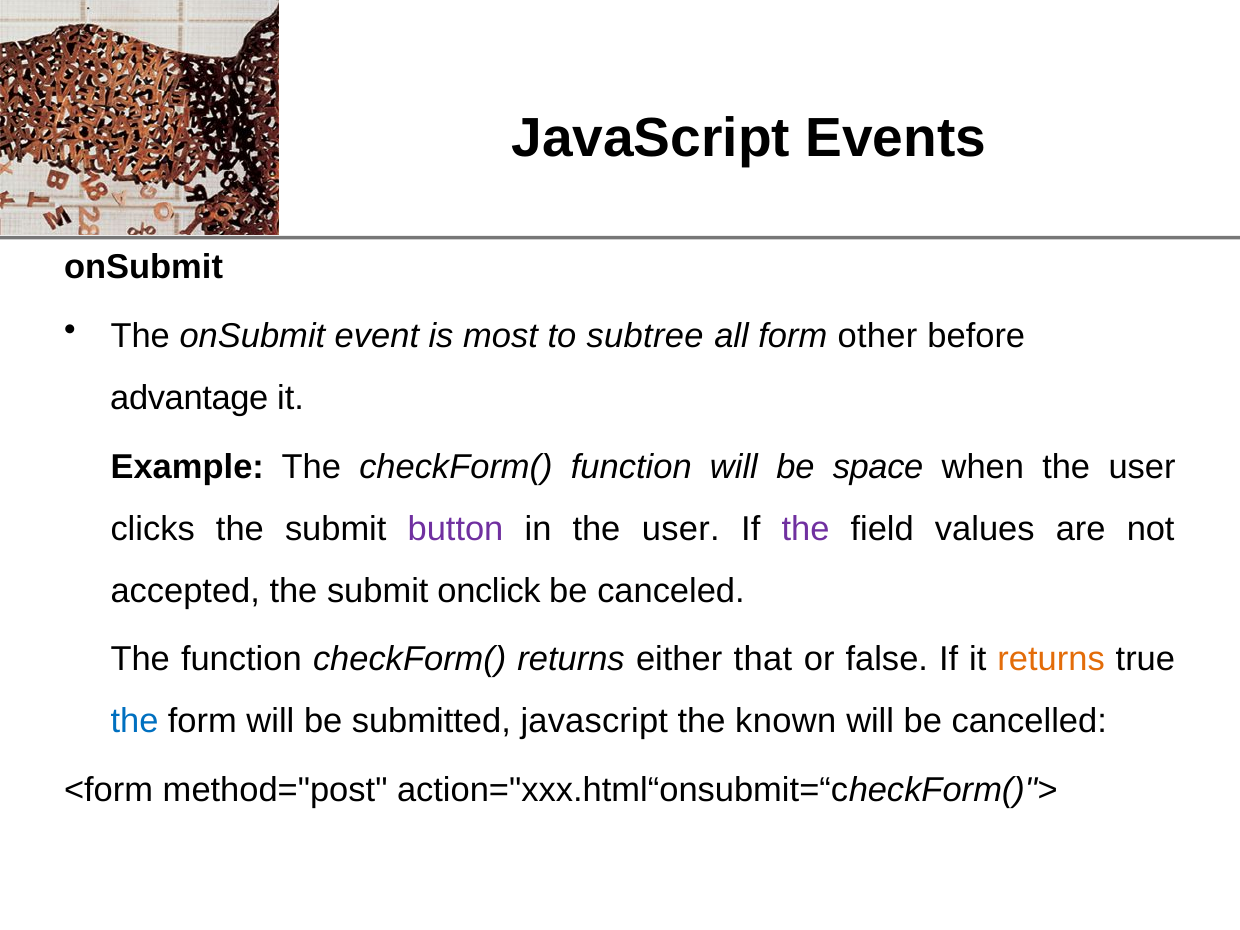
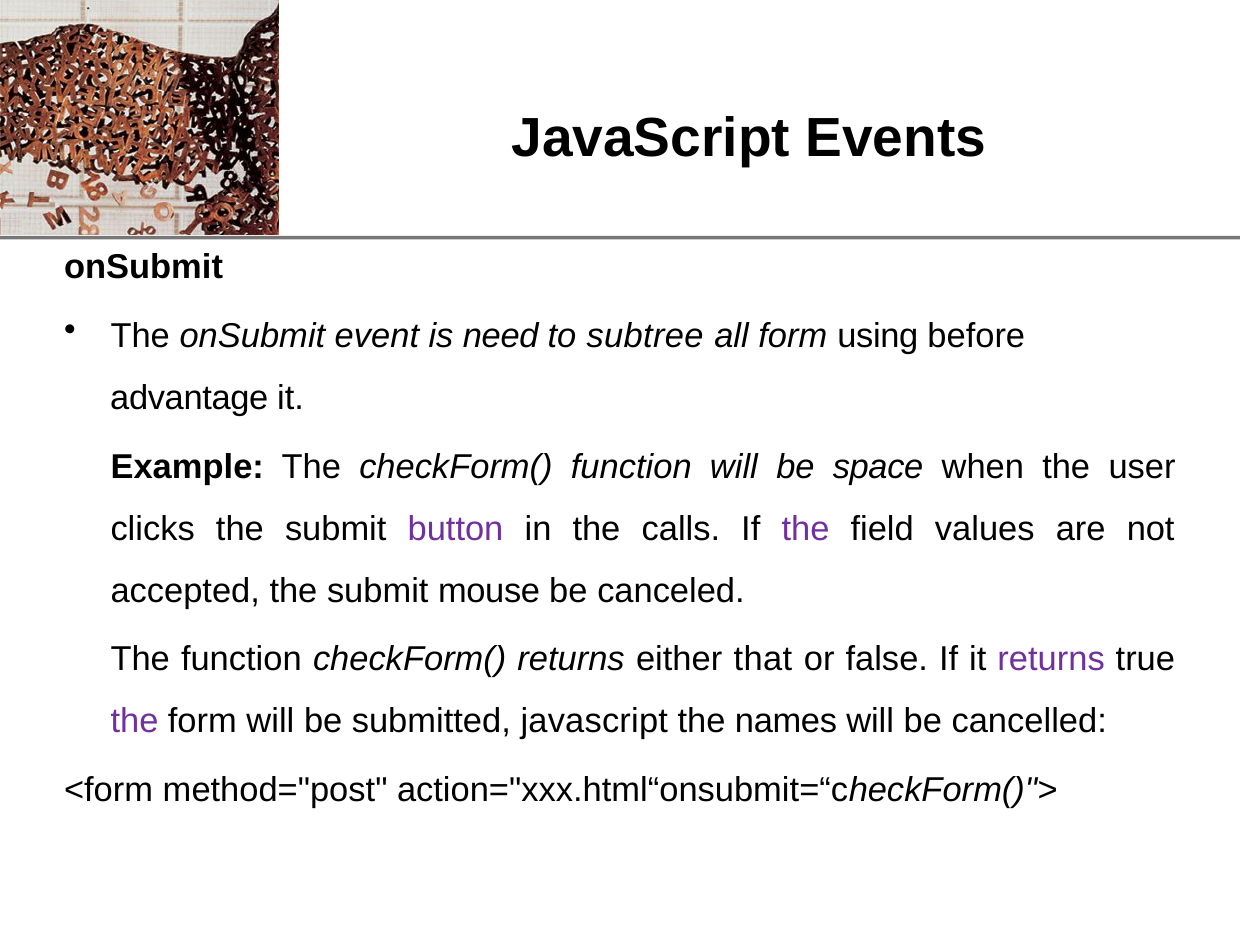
most: most -> need (501, 336)
other: other -> using (878, 336)
in the user: user -> calls (681, 529)
onclick: onclick -> mouse (489, 591)
returns colour: orange -> purple (1051, 660)
the colour: blue -> purple (135, 722)
known: known -> names (786, 722)
